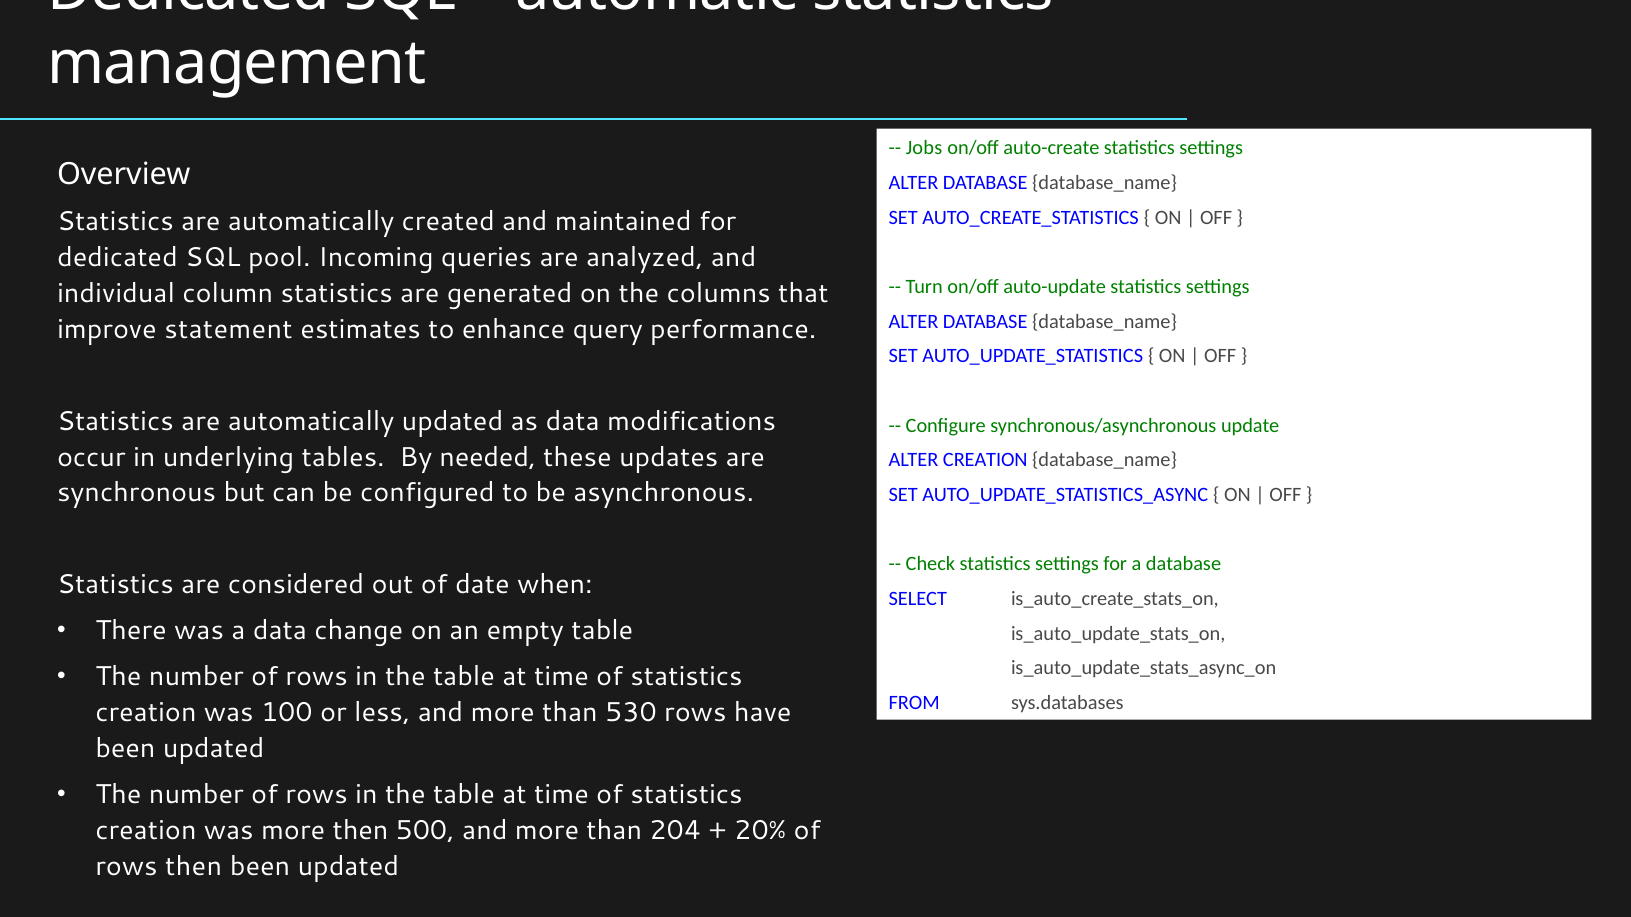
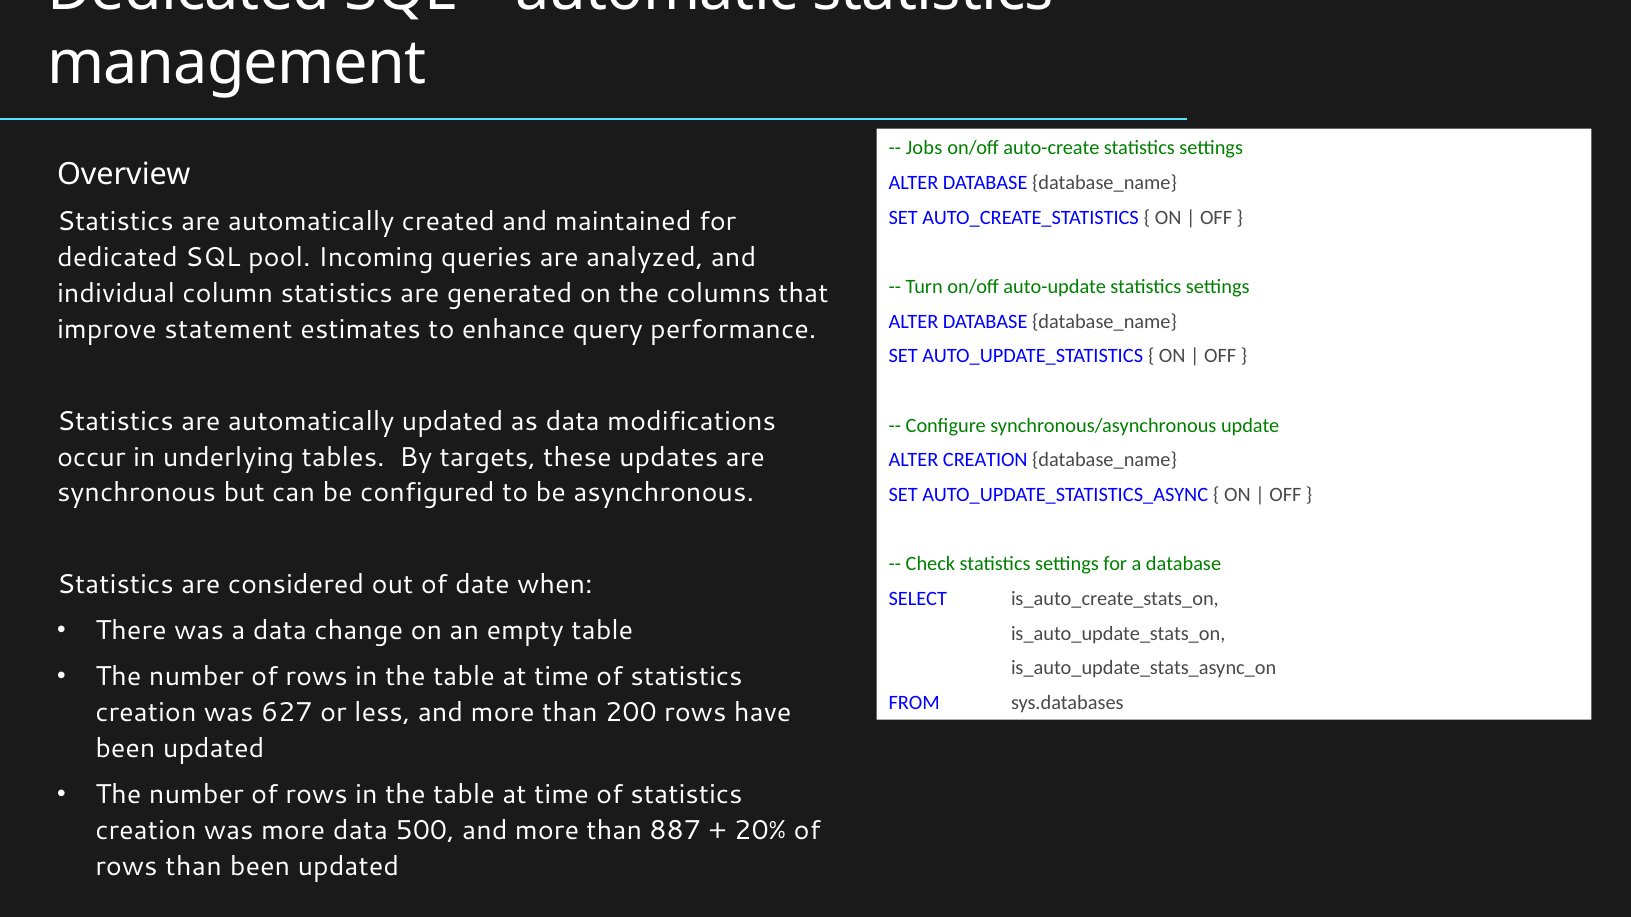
needed: needed -> targets (488, 457)
100: 100 -> 627 (287, 713)
530: 530 -> 200 (631, 713)
more then: then -> data (360, 831)
204: 204 -> 887 (675, 831)
rows then: then -> than (194, 867)
